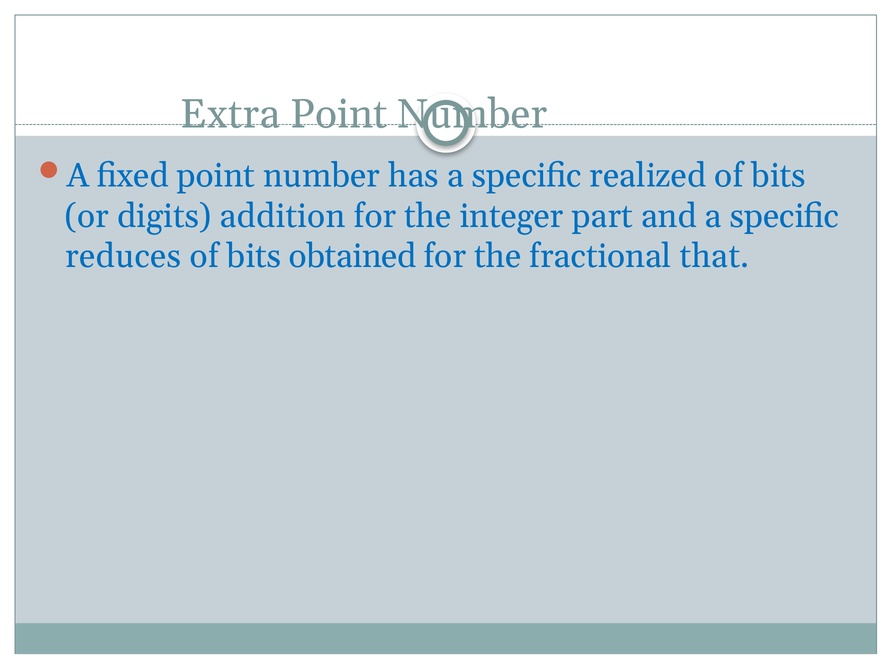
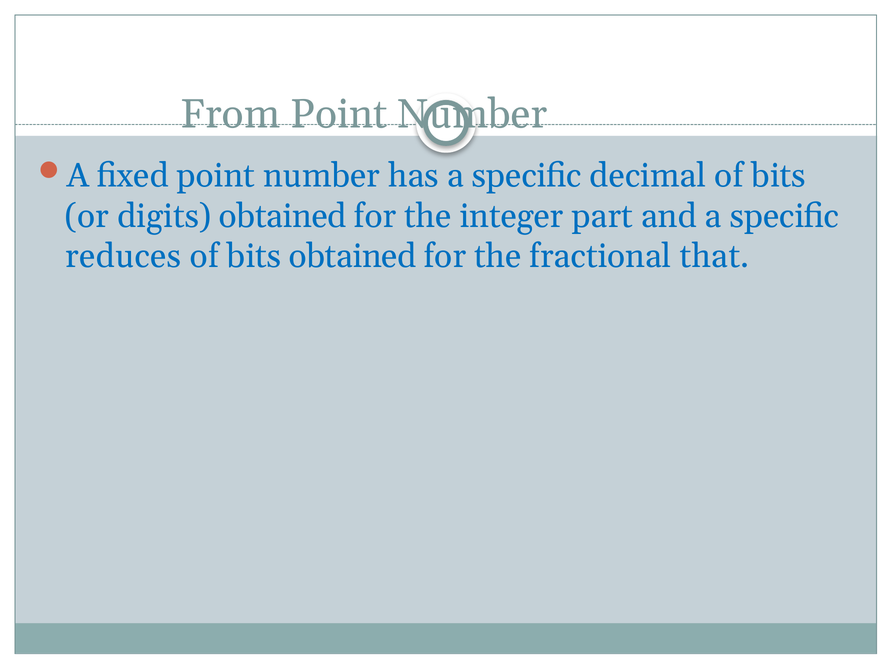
Extra: Extra -> From (230, 114)
realized: realized -> decimal (648, 176)
digits addition: addition -> obtained (283, 216)
